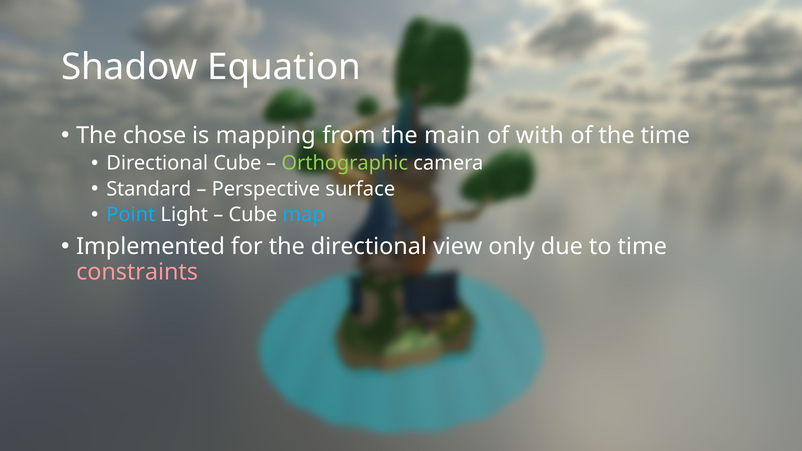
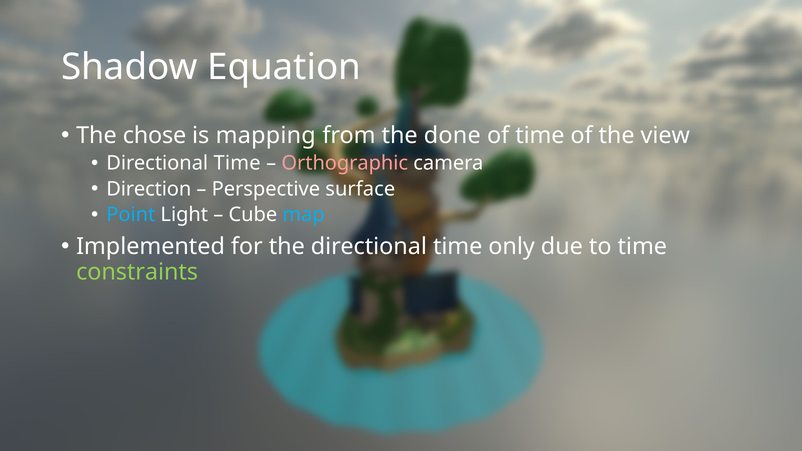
main: main -> done (452, 136)
of with: with -> time (540, 136)
the time: time -> view (665, 136)
Cube: Cube -> Time (237, 163)
Orthographic colour: light green -> pink (345, 163)
Standard: Standard -> Direction (149, 189)
the directional view: view -> time (458, 247)
constraints colour: pink -> light green (137, 272)
